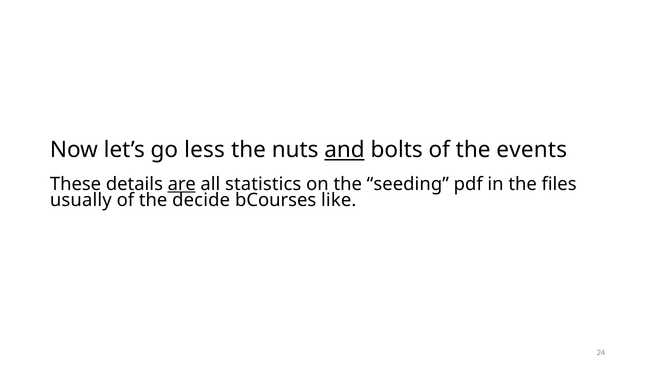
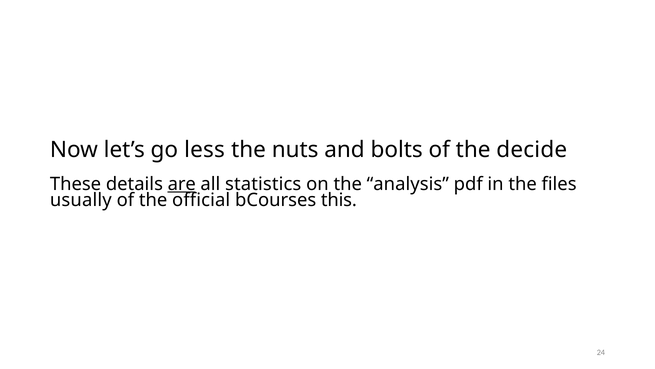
and underline: present -> none (344, 150)
events: events -> decide (532, 150)
seeding: seeding -> analysis (408, 184)
decide: decide -> official (201, 200)
like: like -> this (339, 200)
